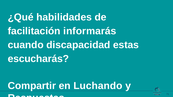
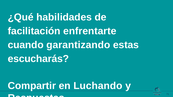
informarás: informarás -> enfrentarte (90, 31)
discapacidad: discapacidad -> garantizando (78, 45)
